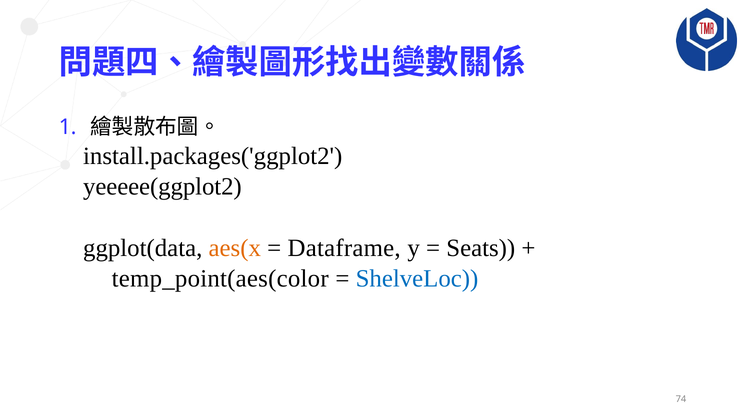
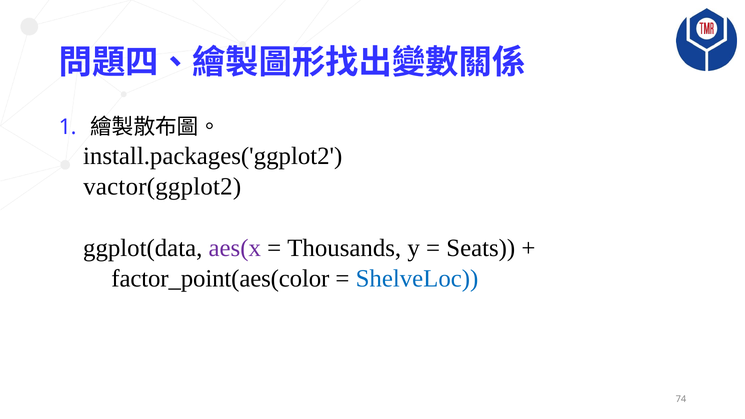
yeeeee(ggplot2: yeeeee(ggplot2 -> vactor(ggplot2 (162, 187)
aes(x colour: orange -> purple (235, 248)
Dataframe: Dataframe -> Thousands (344, 248)
temp_point(aes(color: temp_point(aes(color -> factor_point(aes(color (220, 279)
